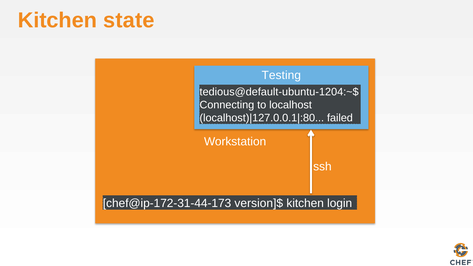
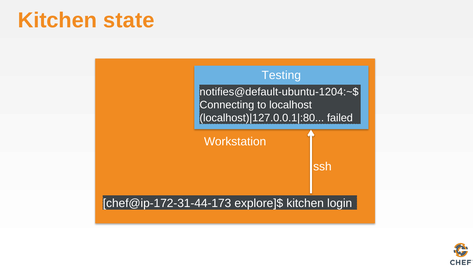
tedious@default-ubuntu-1204:~$: tedious@default-ubuntu-1204:~$ -> notifies@default-ubuntu-1204:~$ (279, 92)
version]$: version]$ -> explore]$ (259, 203)
